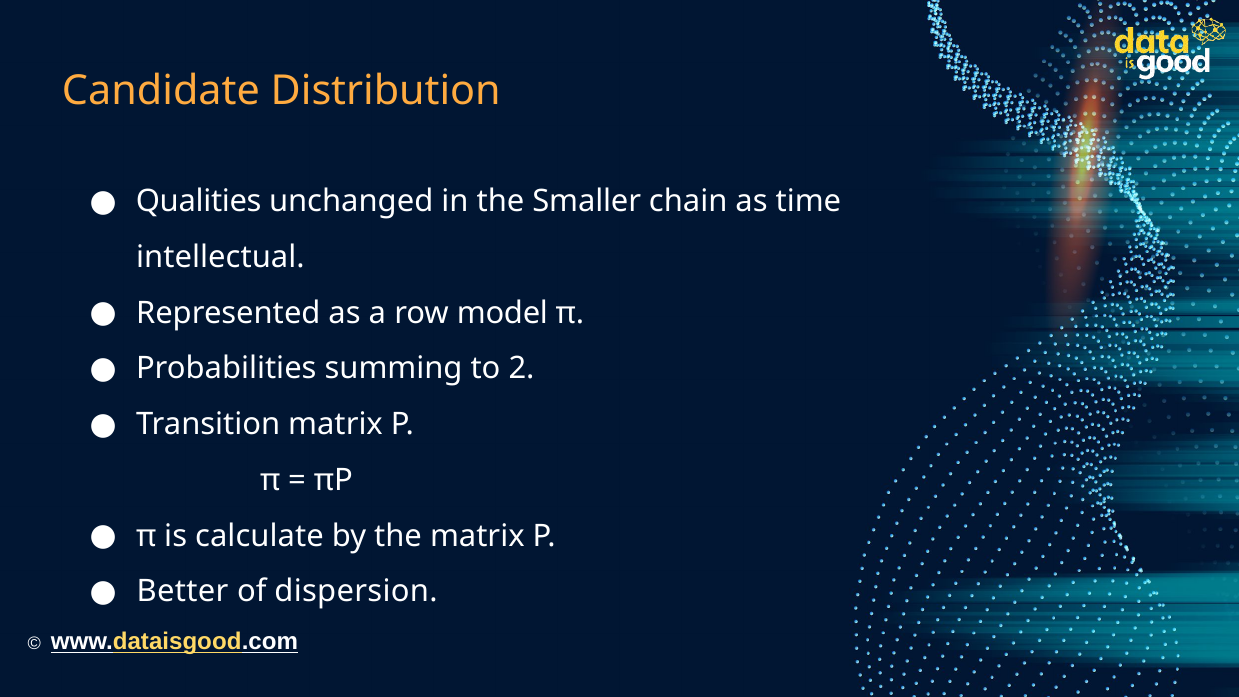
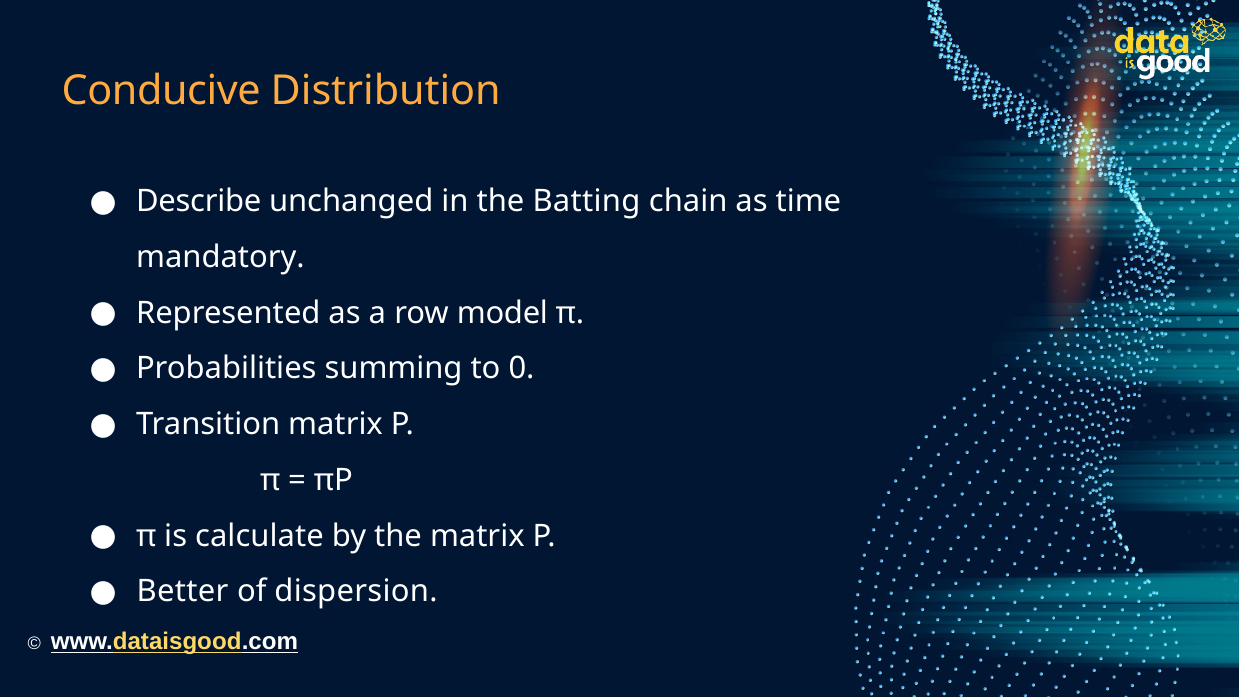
Candidate: Candidate -> Conducive (161, 91)
Qualities: Qualities -> Describe (199, 201)
Smaller: Smaller -> Batting (586, 201)
intellectual: intellectual -> mandatory (220, 257)
2: 2 -> 0 (521, 369)
